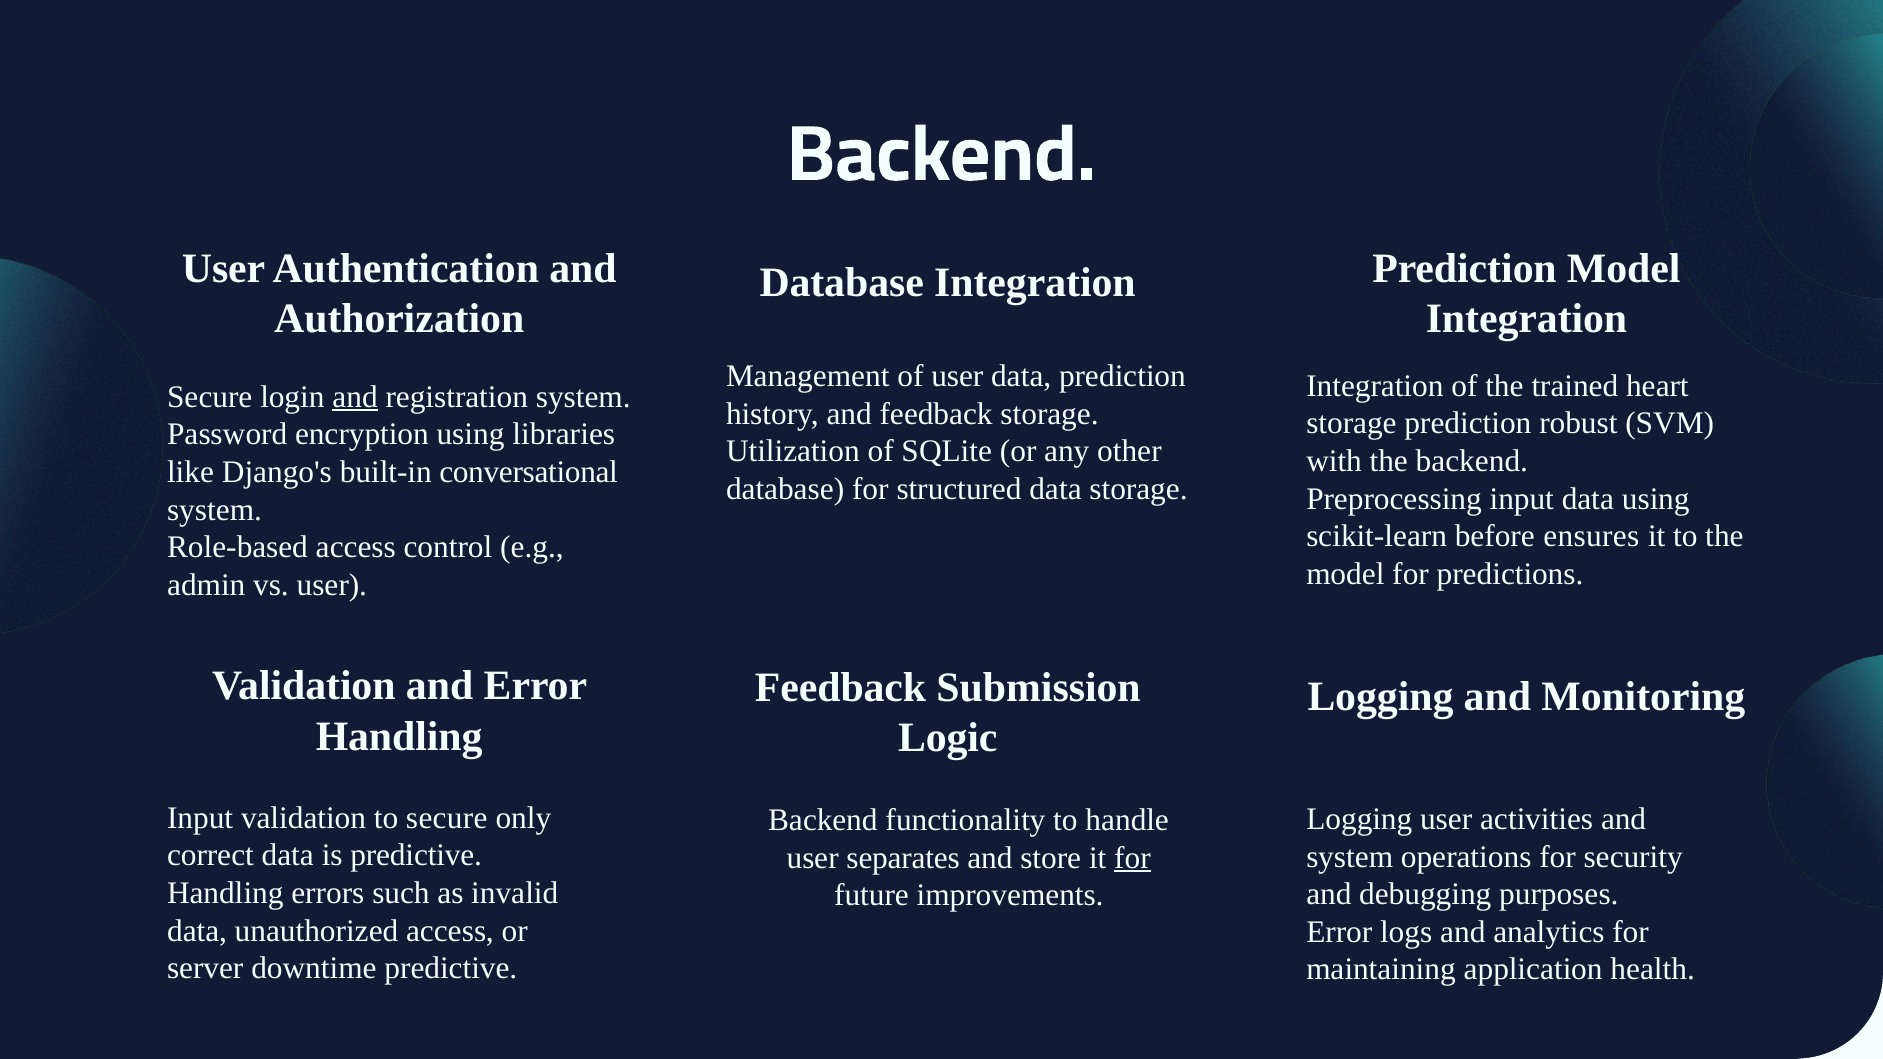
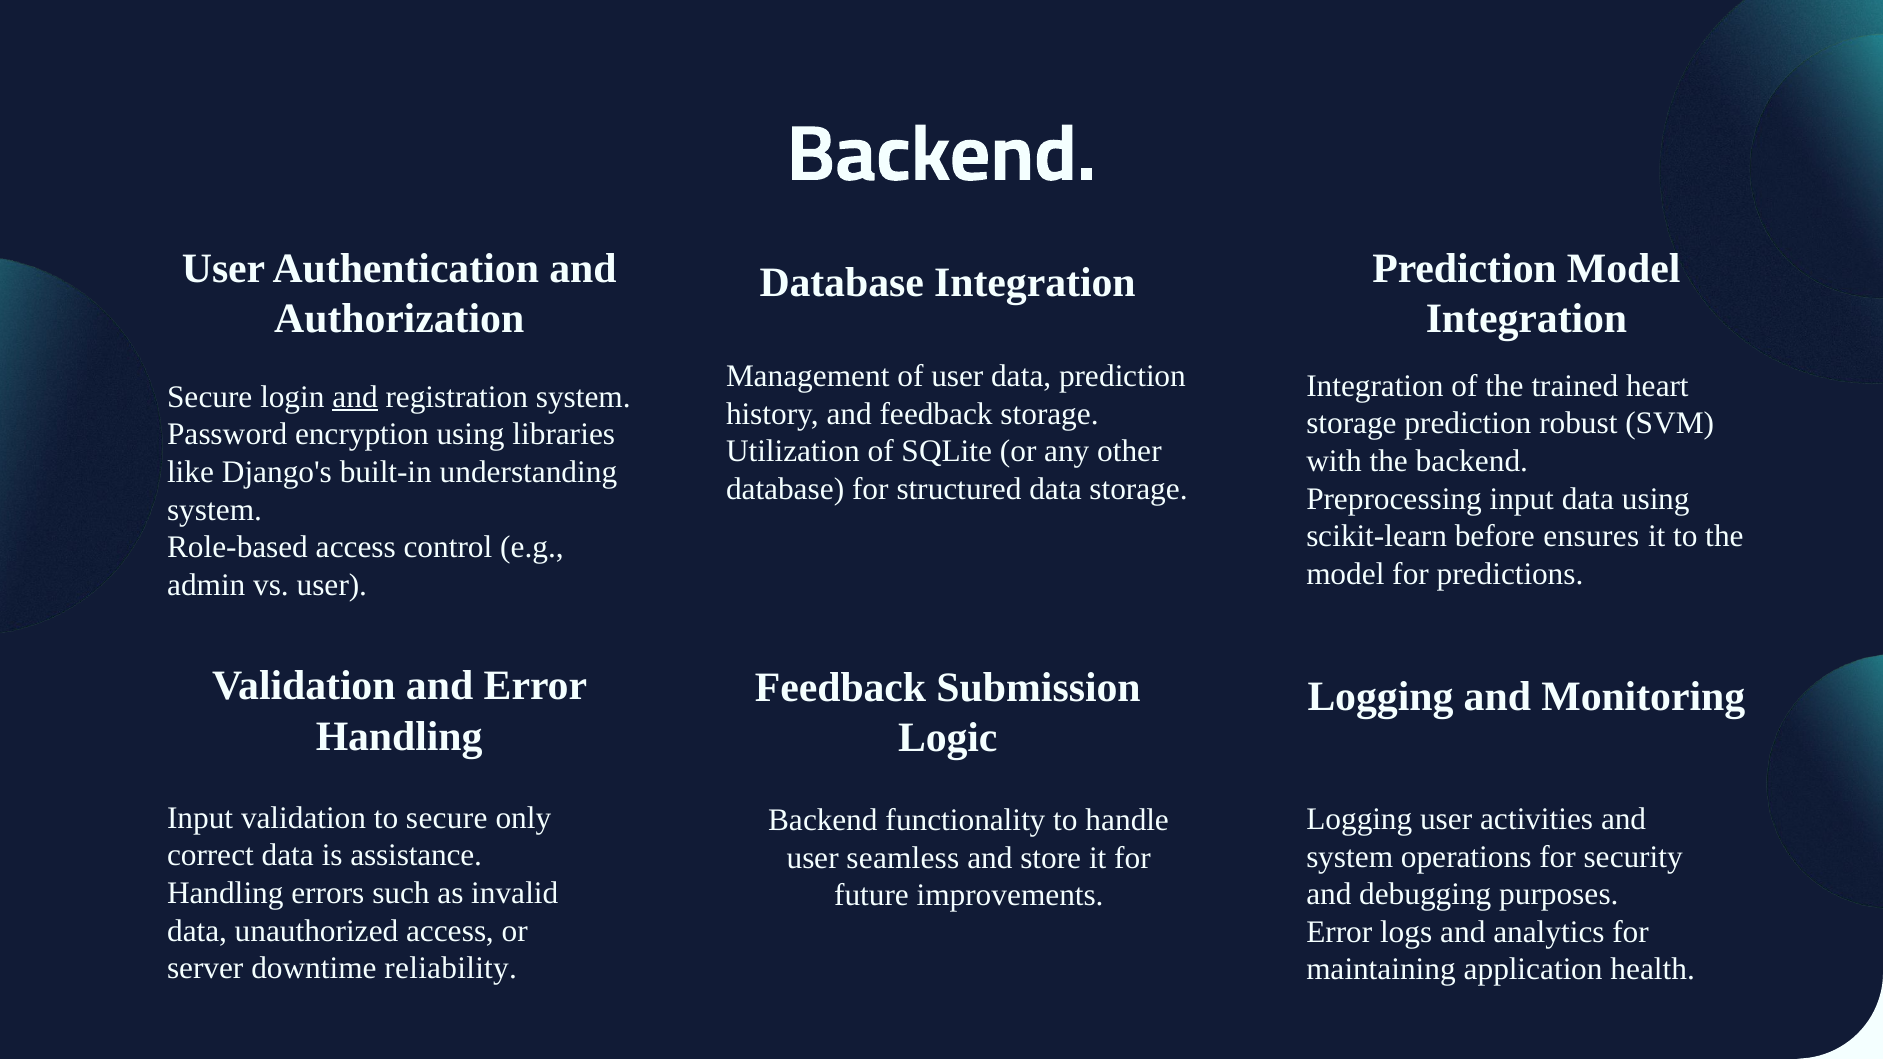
conversational: conversational -> understanding (528, 472)
is predictive: predictive -> assistance (416, 856)
separates: separates -> seamless (903, 858)
for underline: present -> none (1133, 858)
downtime predictive: predictive -> reliability (451, 969)
